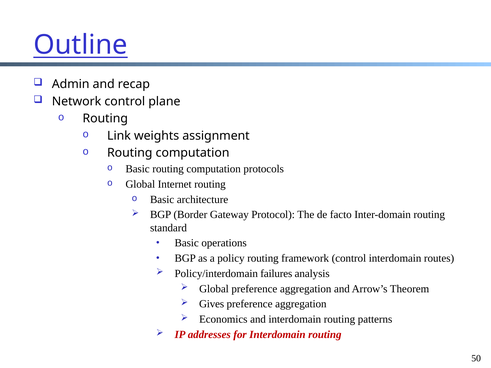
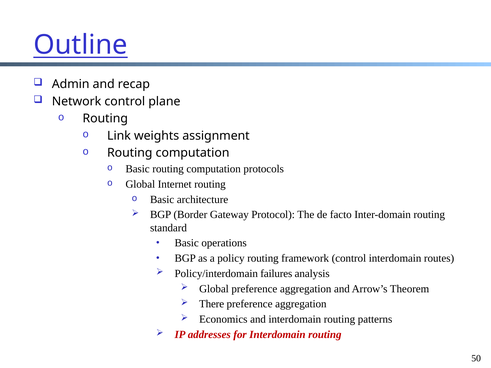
Gives: Gives -> There (212, 304)
